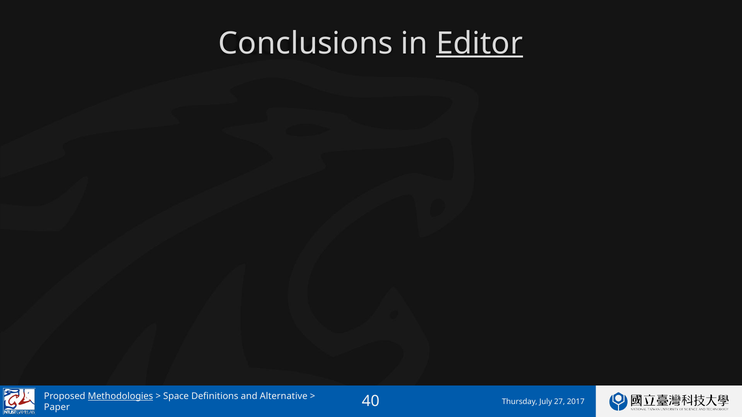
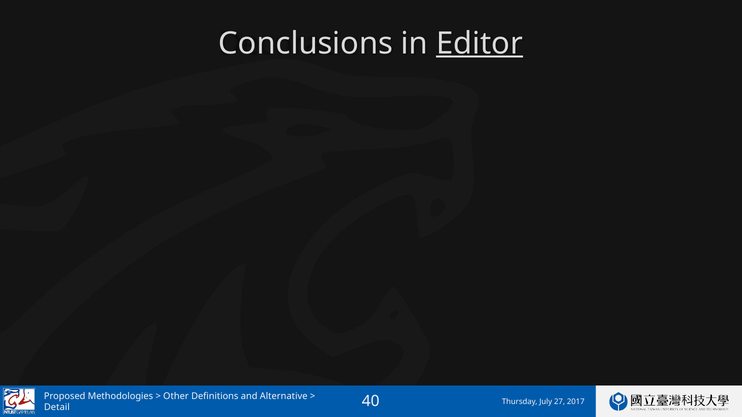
Methodologies underline: present -> none (121, 397)
Space: Space -> Other (176, 397)
Paper: Paper -> Detail (57, 408)
